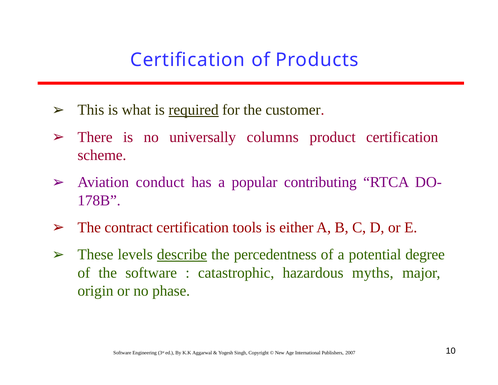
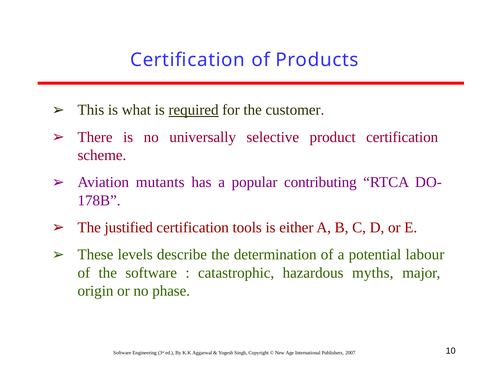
columns: columns -> selective (273, 137)
conduct: conduct -> mutants (160, 182)
contract: contract -> justified (129, 227)
describe underline: present -> none (182, 254)
percedentness: percedentness -> determination (275, 254)
degree: degree -> labour (425, 254)
